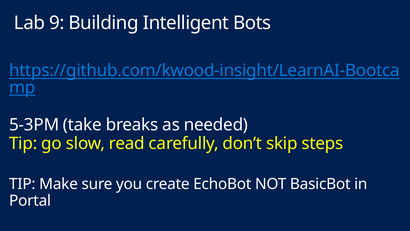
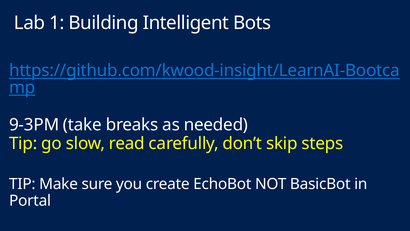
9: 9 -> 1 (57, 23)
5-3PM: 5-3PM -> 9-3PM (34, 125)
